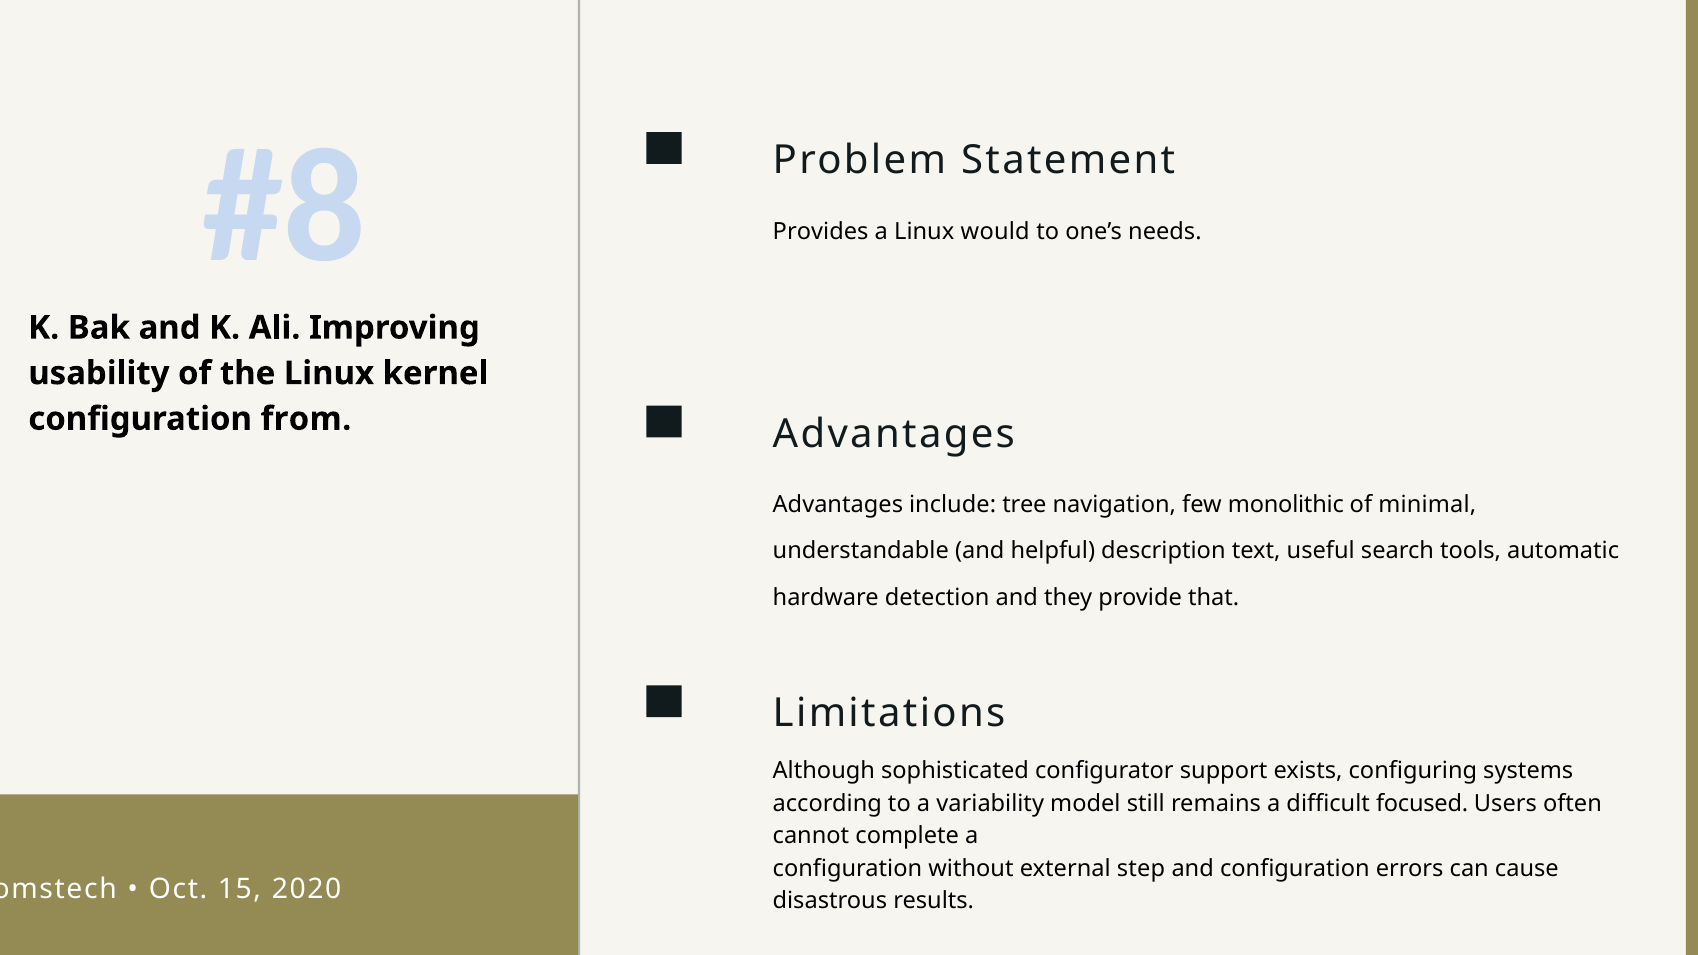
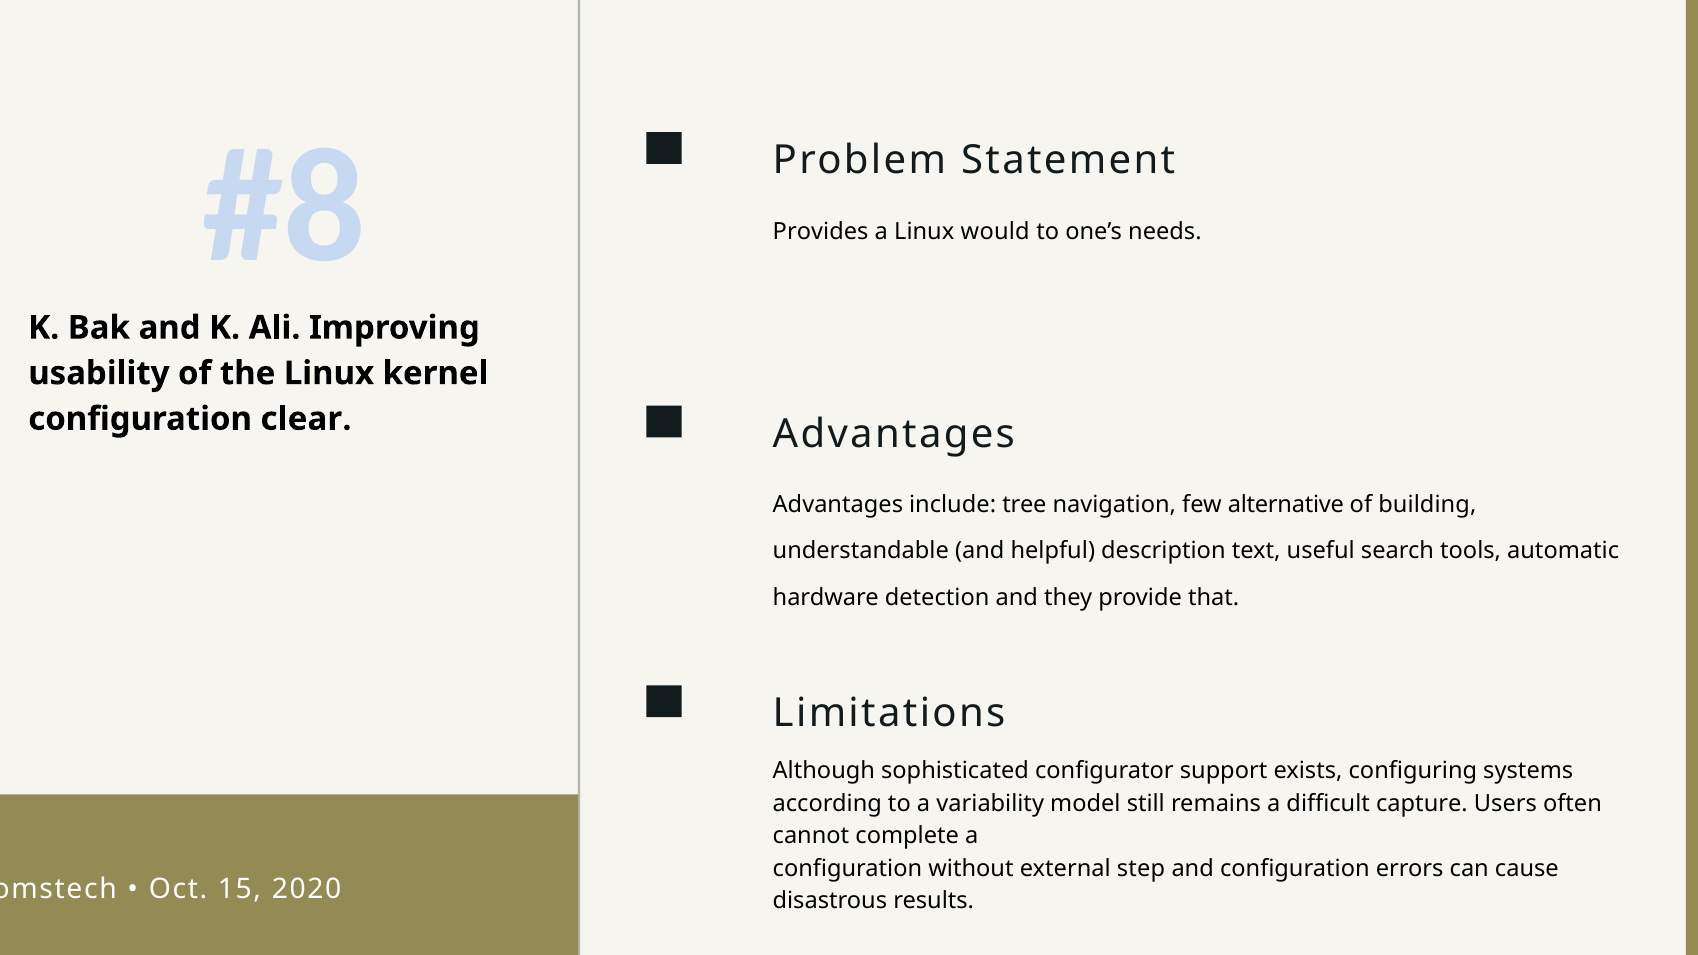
from: from -> clear (306, 419)
monolithic: monolithic -> alternative (1286, 505)
minimal: minimal -> building (1427, 505)
focused: focused -> capture (1422, 804)
